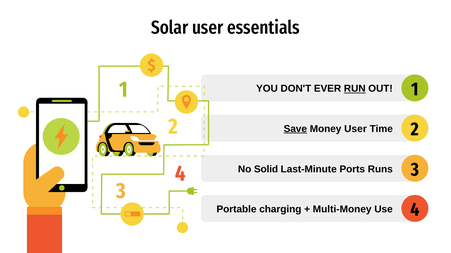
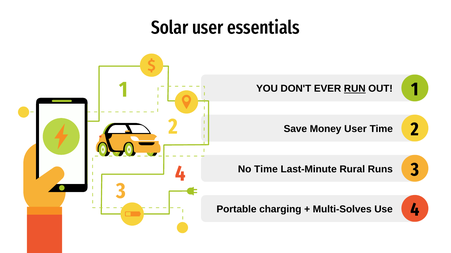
Save underline: present -> none (295, 129)
No Solid: Solid -> Time (266, 170)
Ports: Ports -> Rural (352, 170)
Multi-Money: Multi-Money -> Multi-Solves (342, 210)
